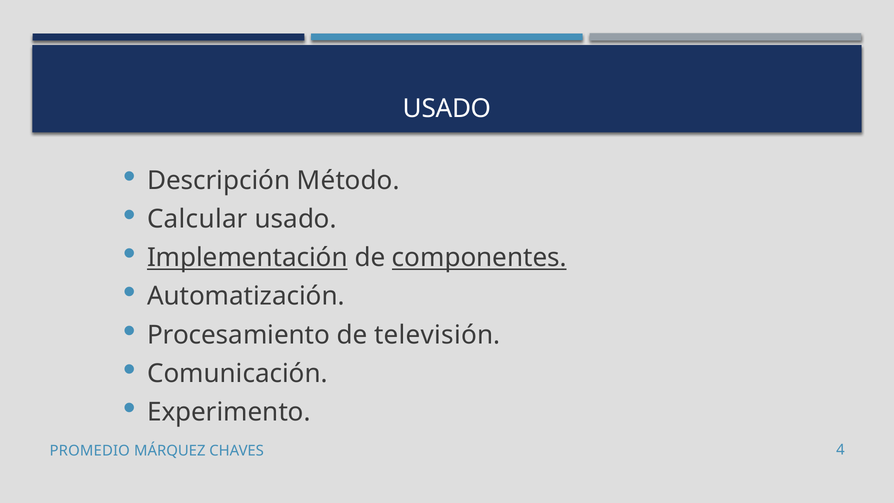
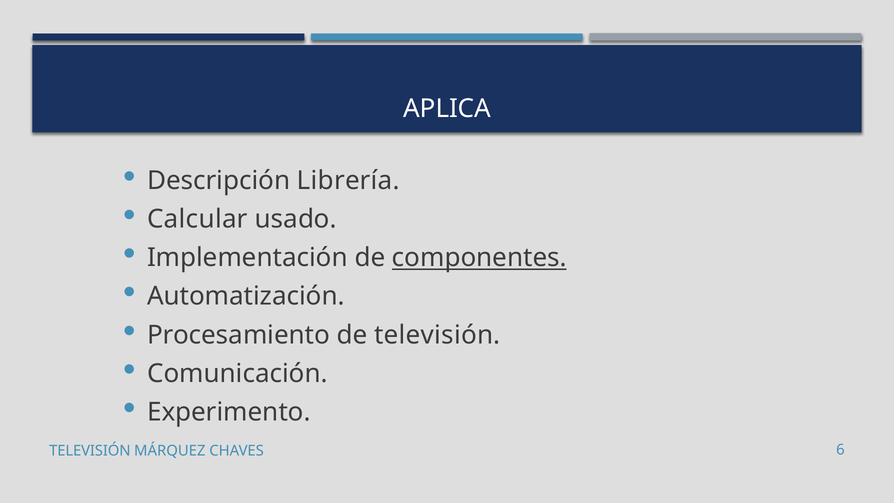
USADO: USADO -> APLICA (447, 109)
Método: Método -> Librería (348, 181)
Implementación underline: present -> none (247, 258)
PROMEDIO: PROMEDIO -> TELEVISIÓN (90, 451)
4: 4 -> 6 (840, 450)
